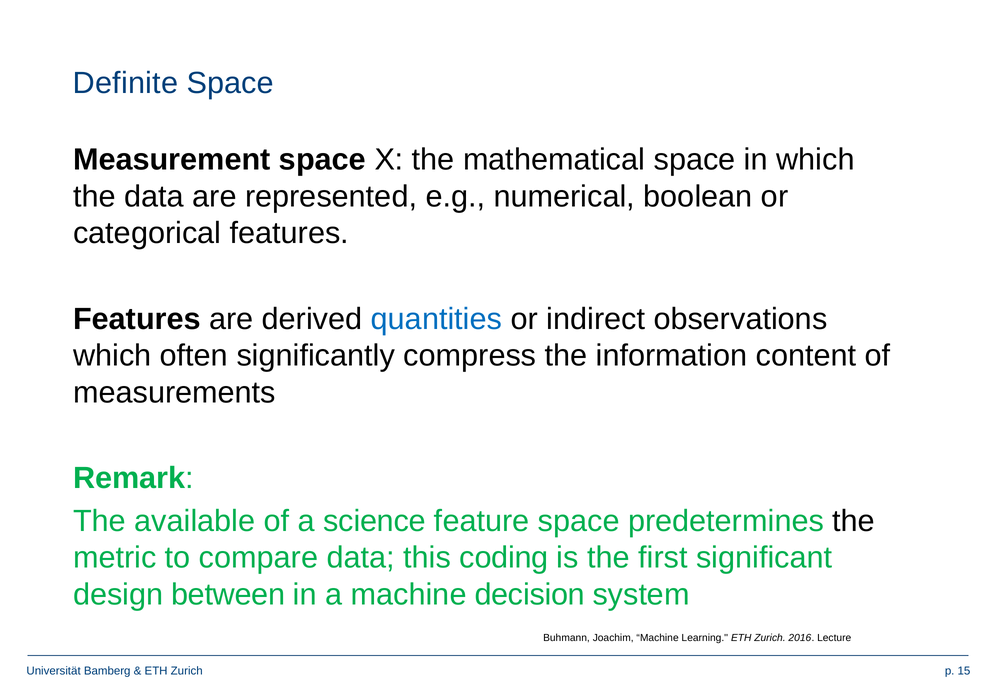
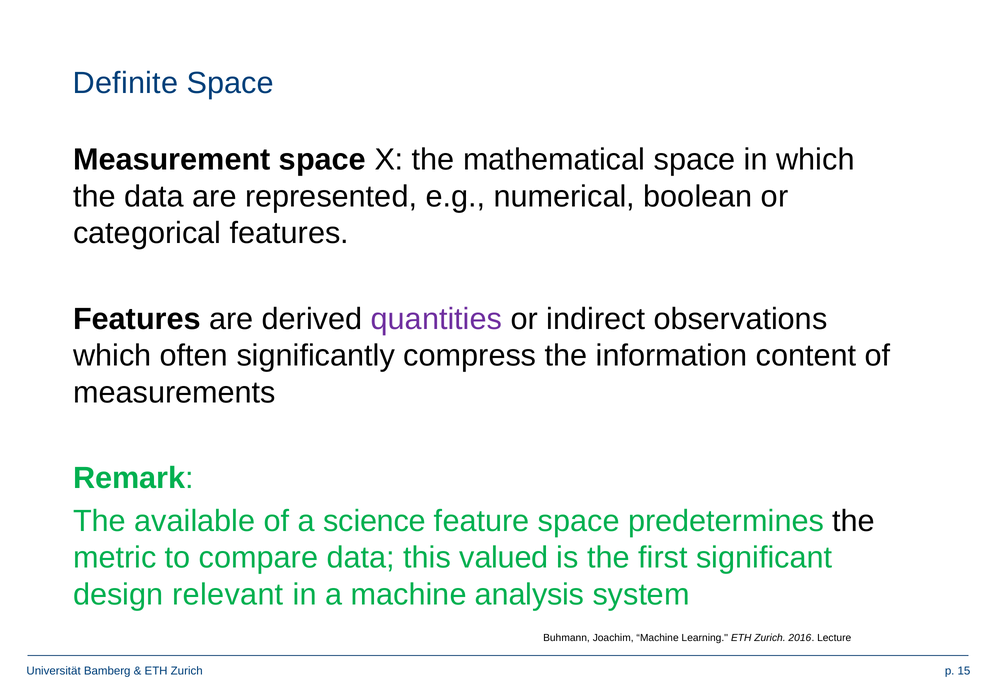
quantities colour: blue -> purple (436, 319)
coding: coding -> valued (504, 558)
between: between -> relevant (228, 595)
decision: decision -> analysis (530, 595)
